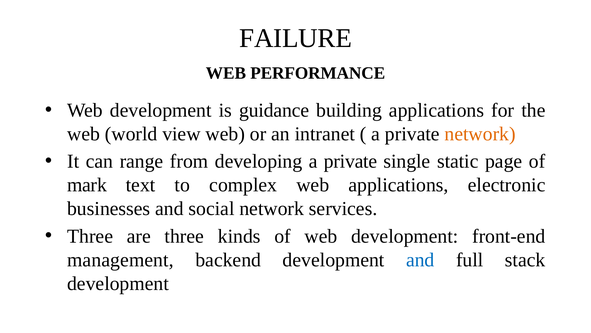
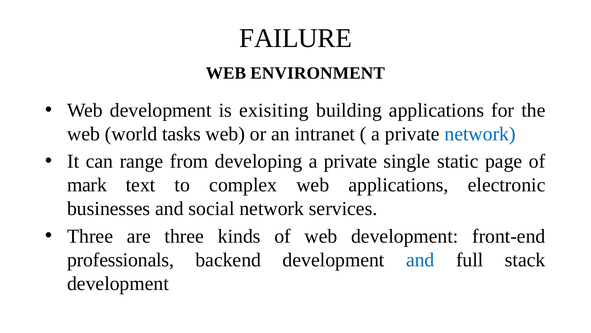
PERFORMANCE: PERFORMANCE -> ENVIRONMENT (318, 73)
guidance: guidance -> exisiting (274, 110)
view: view -> tasks (182, 134)
network colour: orange -> blue (480, 134)
management: management -> professionals (121, 259)
